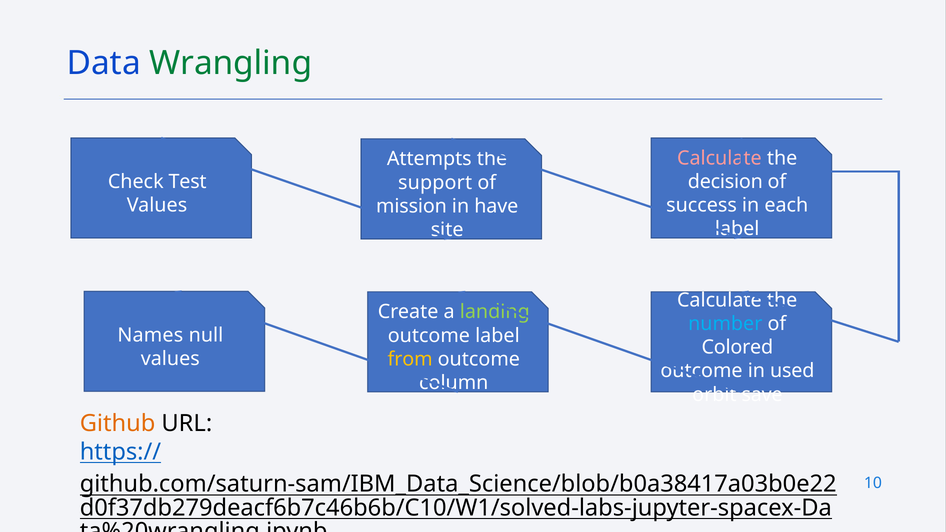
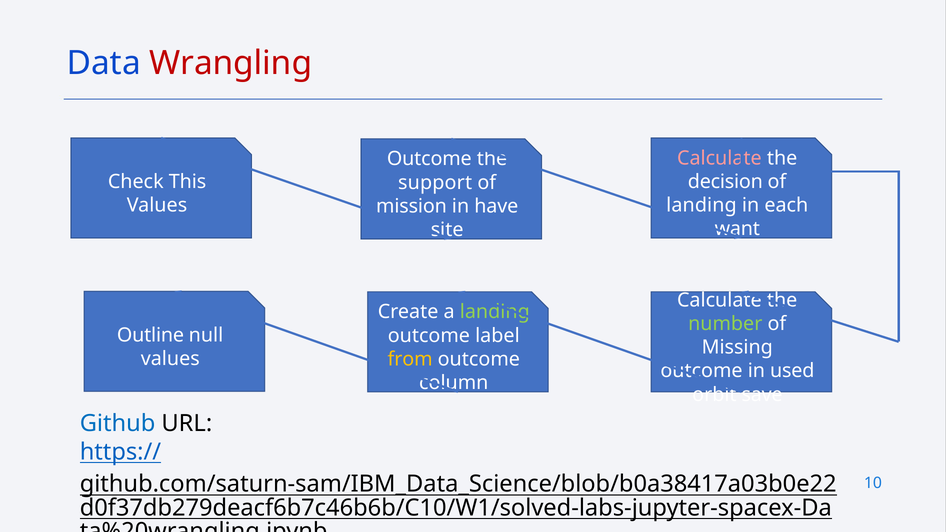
Wrangling colour: green -> red (231, 63)
Attempts: Attempts -> Outcome (429, 159)
Test: Test -> This (188, 182)
success: success -> landing (701, 205)
label: label -> want (737, 229)
number colour: light blue -> light green (725, 324)
Names: Names -> Outline (151, 335)
Colored: Colored -> Missing (737, 347)
Github colour: orange -> blue (118, 424)
